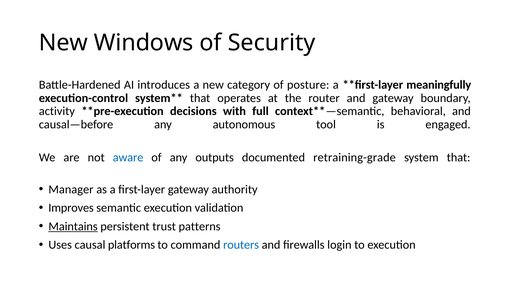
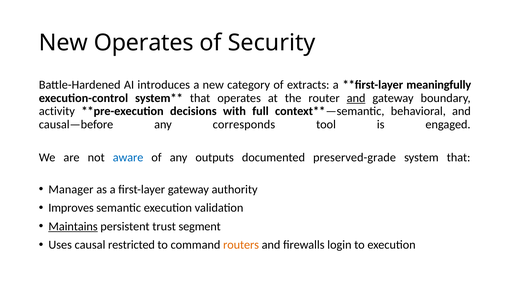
New Windows: Windows -> Operates (144, 43)
posture: posture -> extracts (308, 85)
and underline: none -> present (356, 98)
autonomous: autonomous -> corresponds (244, 124)
retraining-grade: retraining-grade -> preserved-grade (355, 158)
patterns: patterns -> segment (200, 226)
platforms: platforms -> restricted (131, 245)
routers colour: blue -> orange (241, 245)
